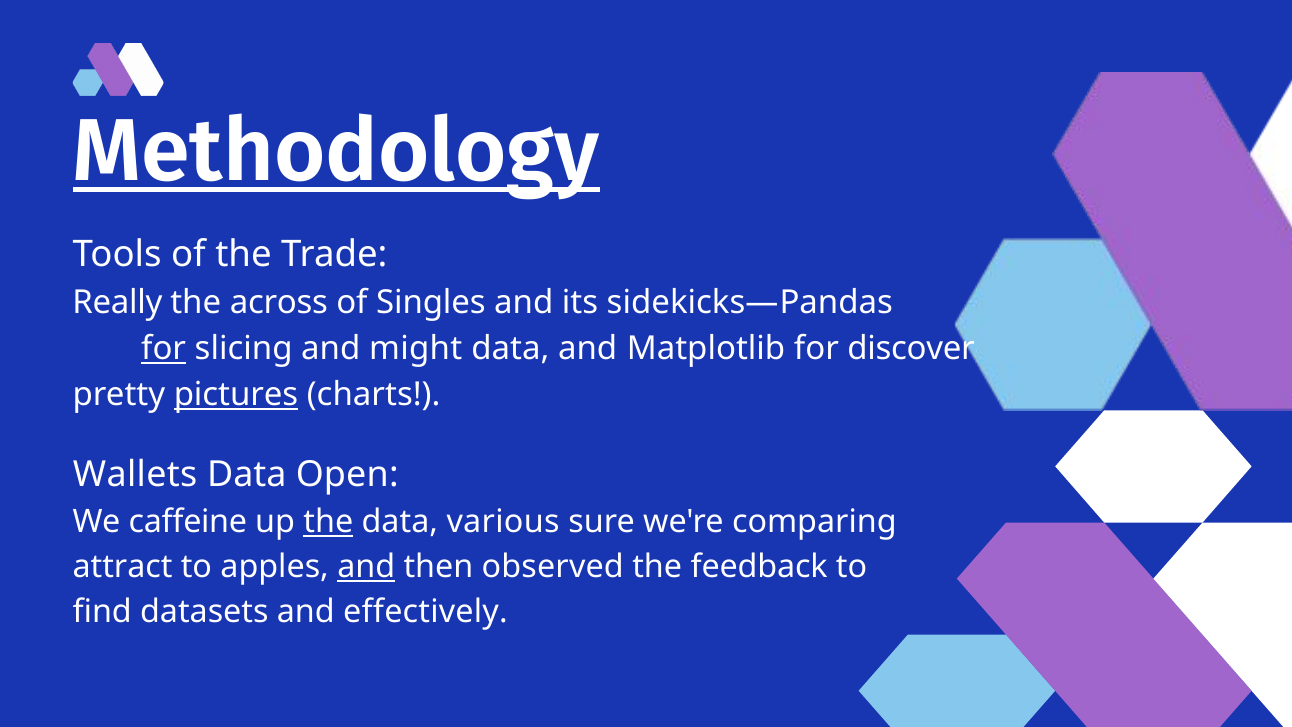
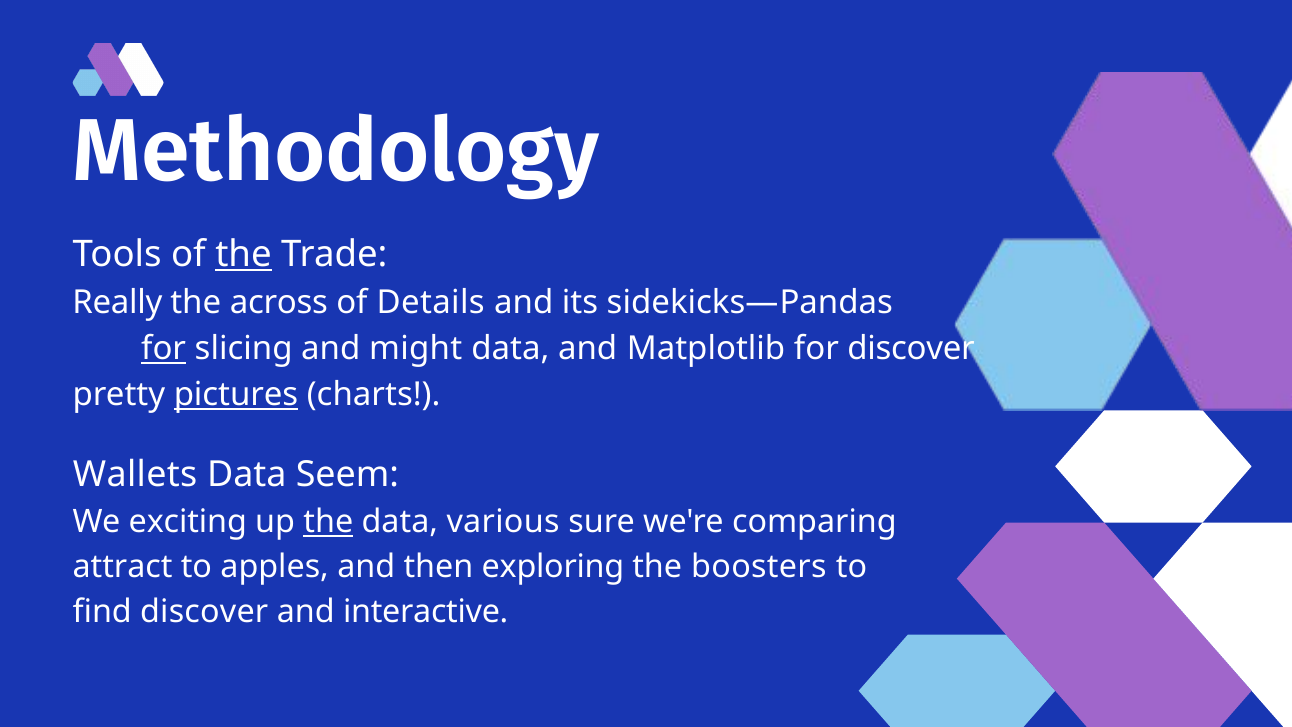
Methodology underline: present -> none (336, 151)
the underline: none -> present (244, 254)
Singles: Singles -> Details (431, 302)
Open: Open -> Seem (347, 474)
caffeine: caffeine -> exciting (188, 522)
and underline: present -> none (366, 567)
observed: observed -> exploring (553, 567)
feedback: feedback -> boosters (759, 567)
find datasets: datasets -> discover (204, 612)
effectively: effectively -> interactive (426, 612)
